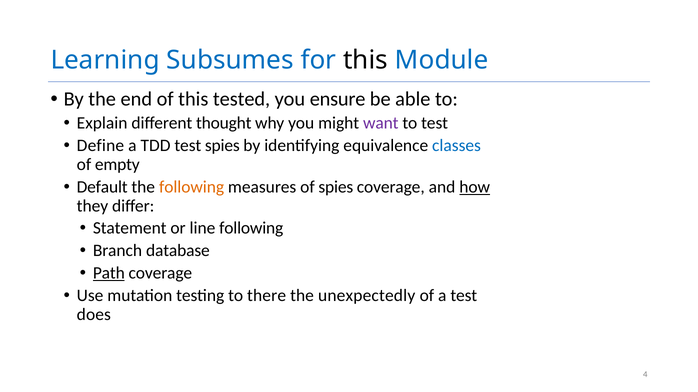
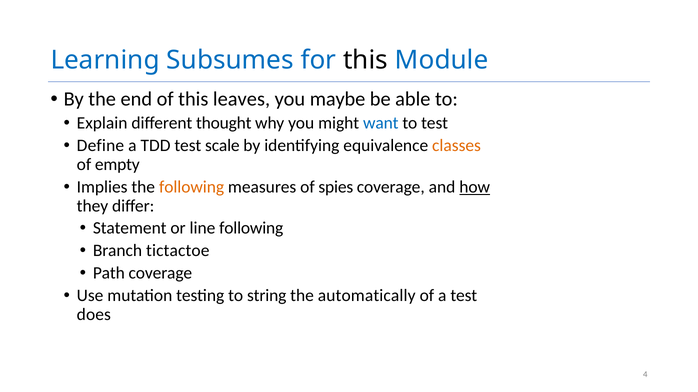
tested: tested -> leaves (242, 99)
ensure: ensure -> maybe (338, 99)
want colour: purple -> blue (381, 123)
test spies: spies -> scale (222, 146)
classes colour: blue -> orange (457, 146)
Default: Default -> Implies (102, 187)
database: database -> tictactoe (178, 251)
Path underline: present -> none (109, 274)
there: there -> string (267, 296)
unexpectedly: unexpectedly -> automatically (367, 296)
